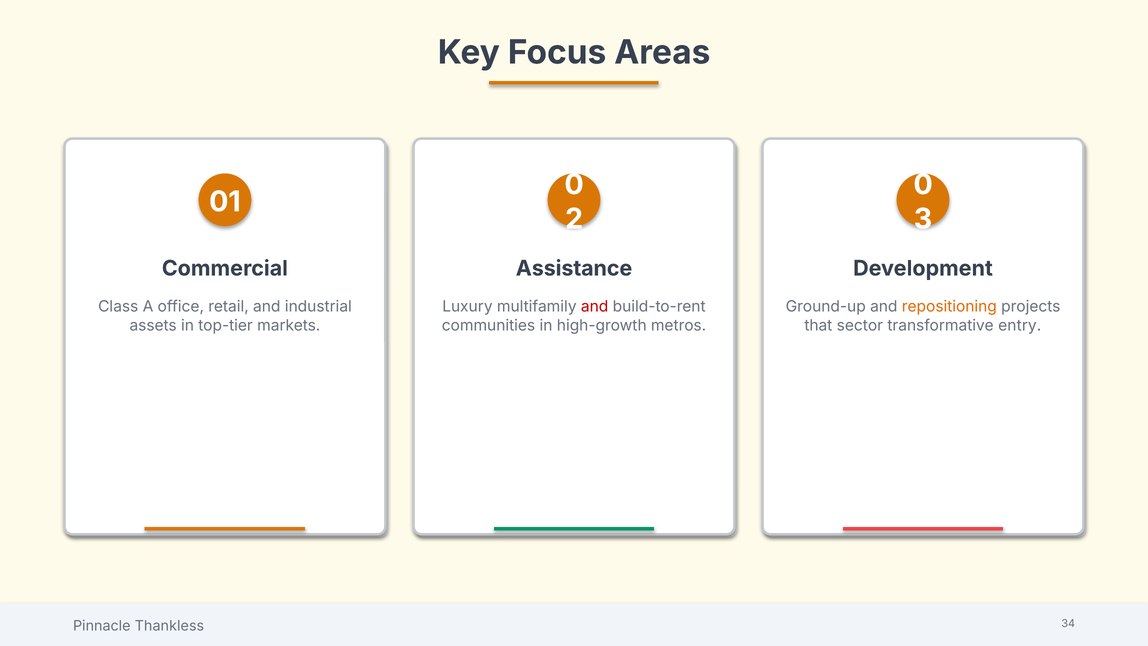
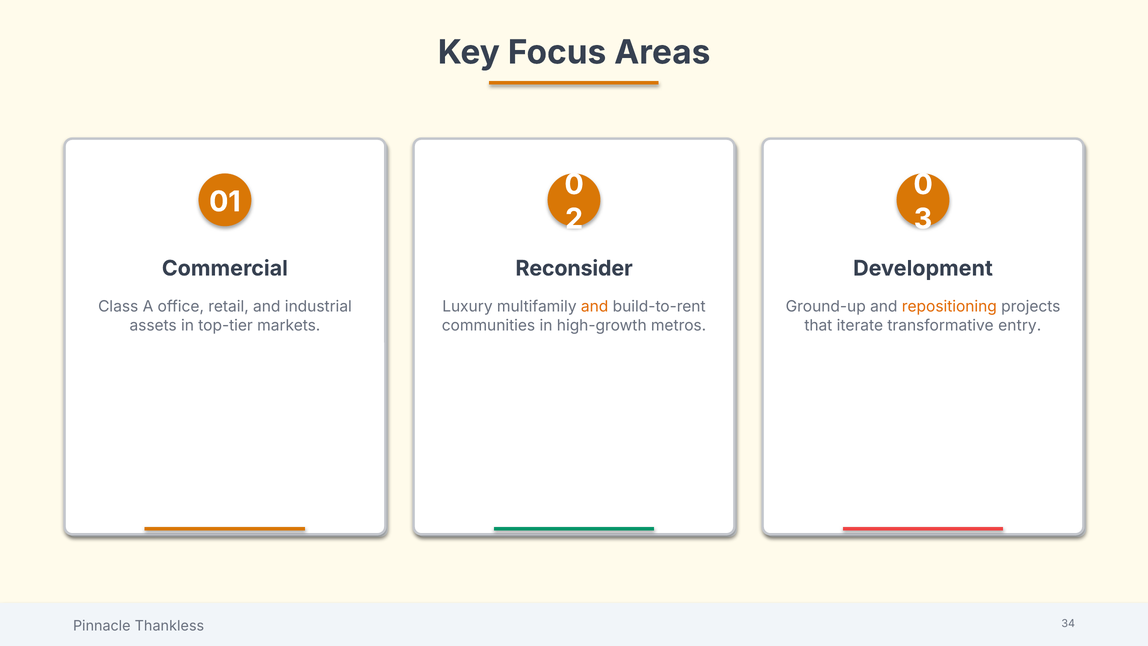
Assistance: Assistance -> Reconsider (574, 268)
and colour: red -> orange (595, 307)
sector: sector -> iterate (860, 325)
